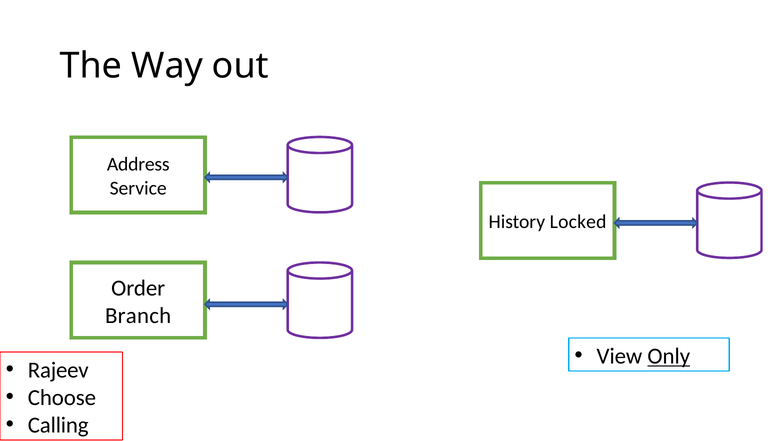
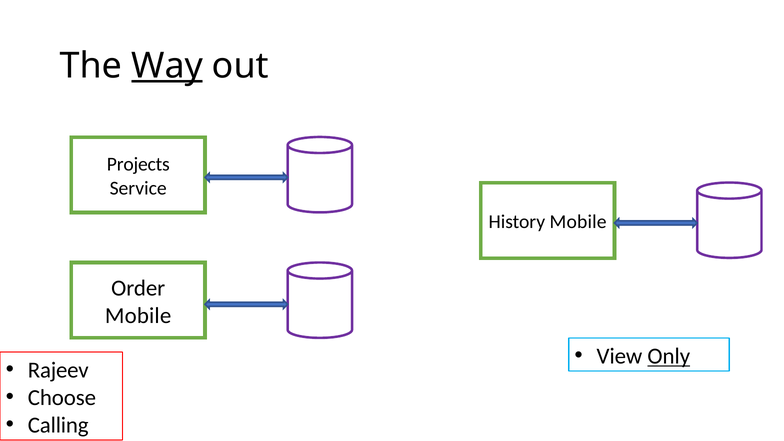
Way underline: none -> present (167, 66)
Address: Address -> Projects (138, 165)
History Locked: Locked -> Mobile (578, 222)
Branch: Branch -> Mobile (138, 316)
